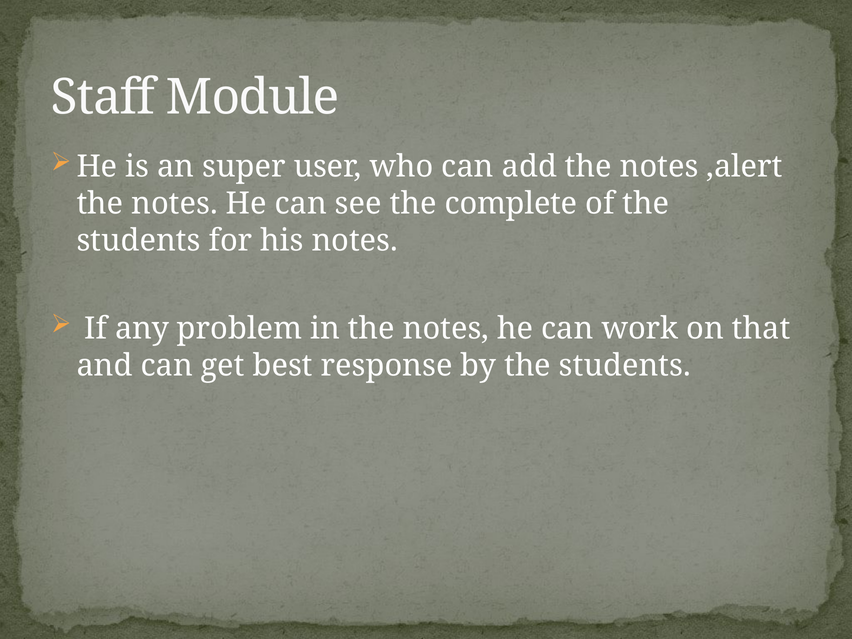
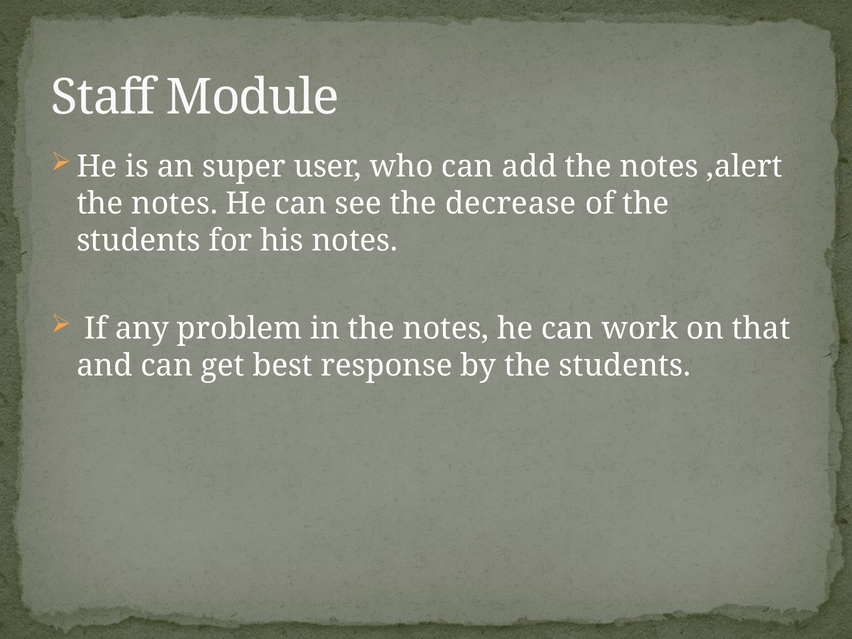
complete: complete -> decrease (511, 204)
